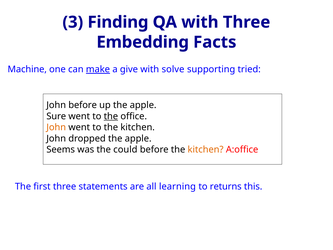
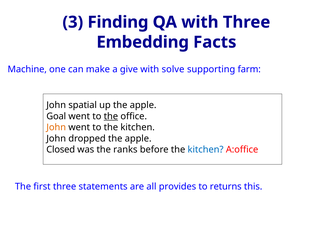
make underline: present -> none (98, 69)
tried: tried -> farm (249, 69)
John before: before -> spatial (83, 105)
Sure: Sure -> Goal (56, 116)
Seems: Seems -> Closed (61, 149)
could: could -> ranks (125, 149)
kitchen colour: orange -> blue (206, 149)
learning: learning -> provides (177, 186)
